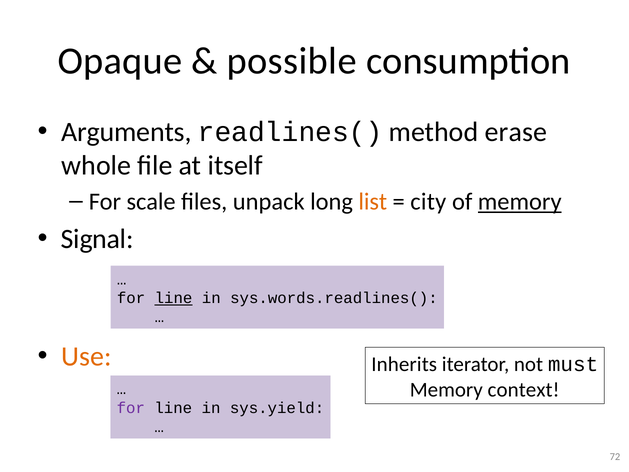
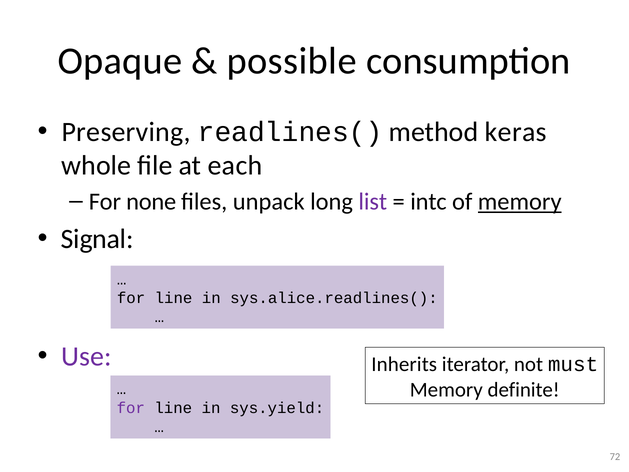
Arguments: Arguments -> Preserving (126, 132)
erase: erase -> keras (516, 132)
itself: itself -> each (235, 166)
scale: scale -> none (151, 202)
list colour: orange -> purple (373, 202)
city: city -> intc (429, 202)
line underline: present -> none (174, 298)
sys.words.readlines(: sys.words.readlines( -> sys.alice.readlines( (334, 298)
Use colour: orange -> purple (86, 356)
context: context -> definite (524, 389)
